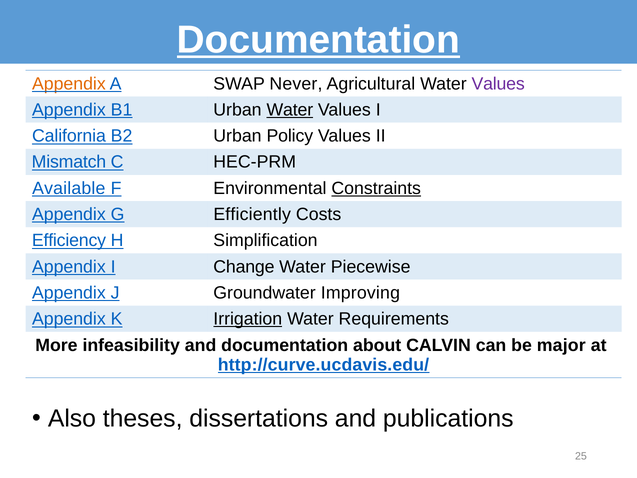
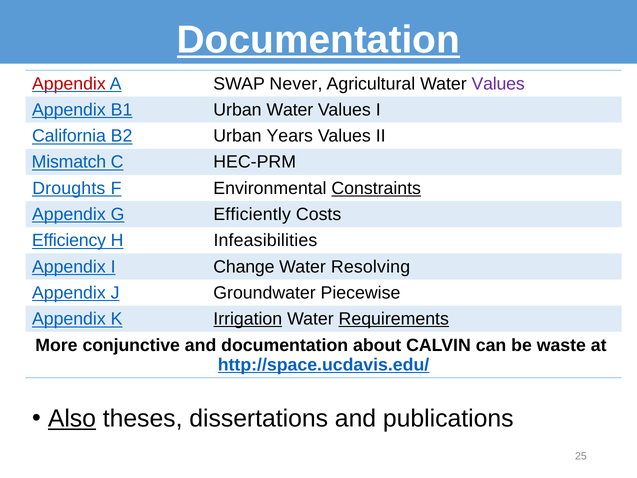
Appendix colour: orange -> red (69, 84)
Water underline: present -> none (290, 110)
Policy: Policy -> Years (290, 136)
Available: Available -> Droughts (69, 188)
Simplification: Simplification -> Infeasibilities (265, 240)
Piecewise: Piecewise -> Resolving (371, 267)
Improving: Improving -> Piecewise (360, 293)
Requirements underline: none -> present (394, 319)
infeasibility: infeasibility -> conjunctive (131, 345)
major: major -> waste (561, 345)
http://curve.ucdavis.edu/: http://curve.ucdavis.edu/ -> http://space.ucdavis.edu/ (324, 365)
Also underline: none -> present (72, 418)
